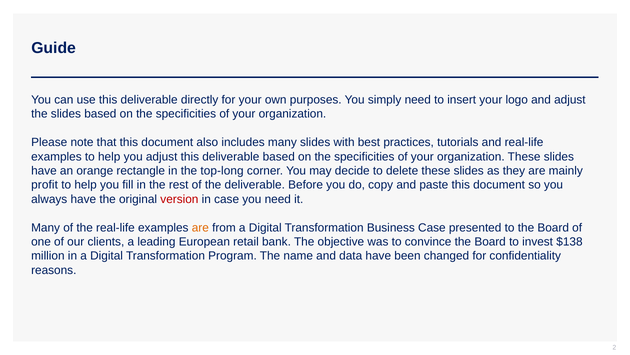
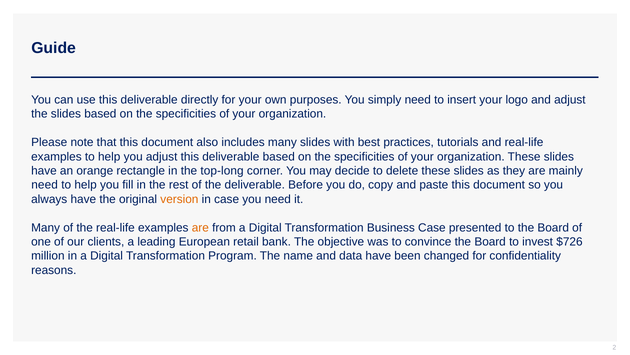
profit: profit -> need (45, 185)
version colour: red -> orange (179, 199)
$138: $138 -> $726 (569, 241)
